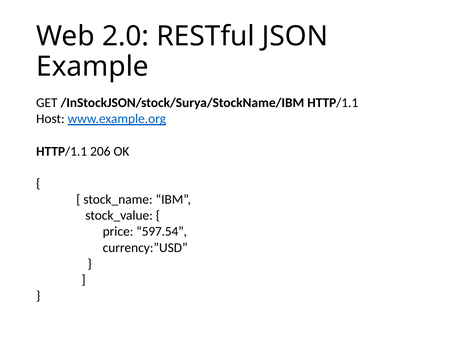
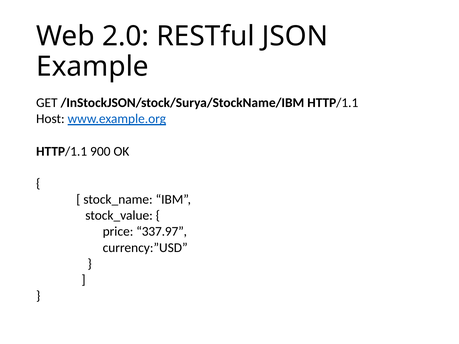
206: 206 -> 900 (100, 151)
597.54: 597.54 -> 337.97 (162, 232)
